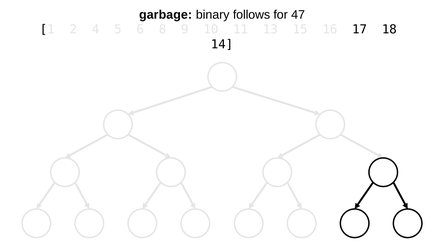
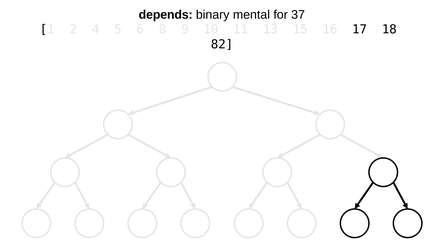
garbage: garbage -> depends (166, 15)
follows: follows -> mental (251, 15)
47: 47 -> 37 (298, 15)
14: 14 -> 82 (222, 44)
